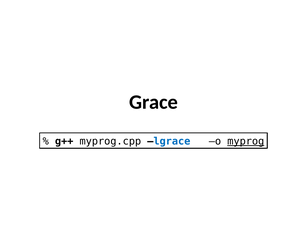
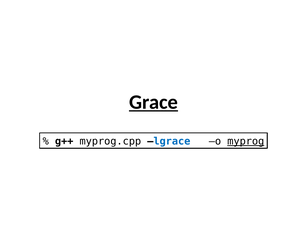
Grace underline: none -> present (154, 102)
